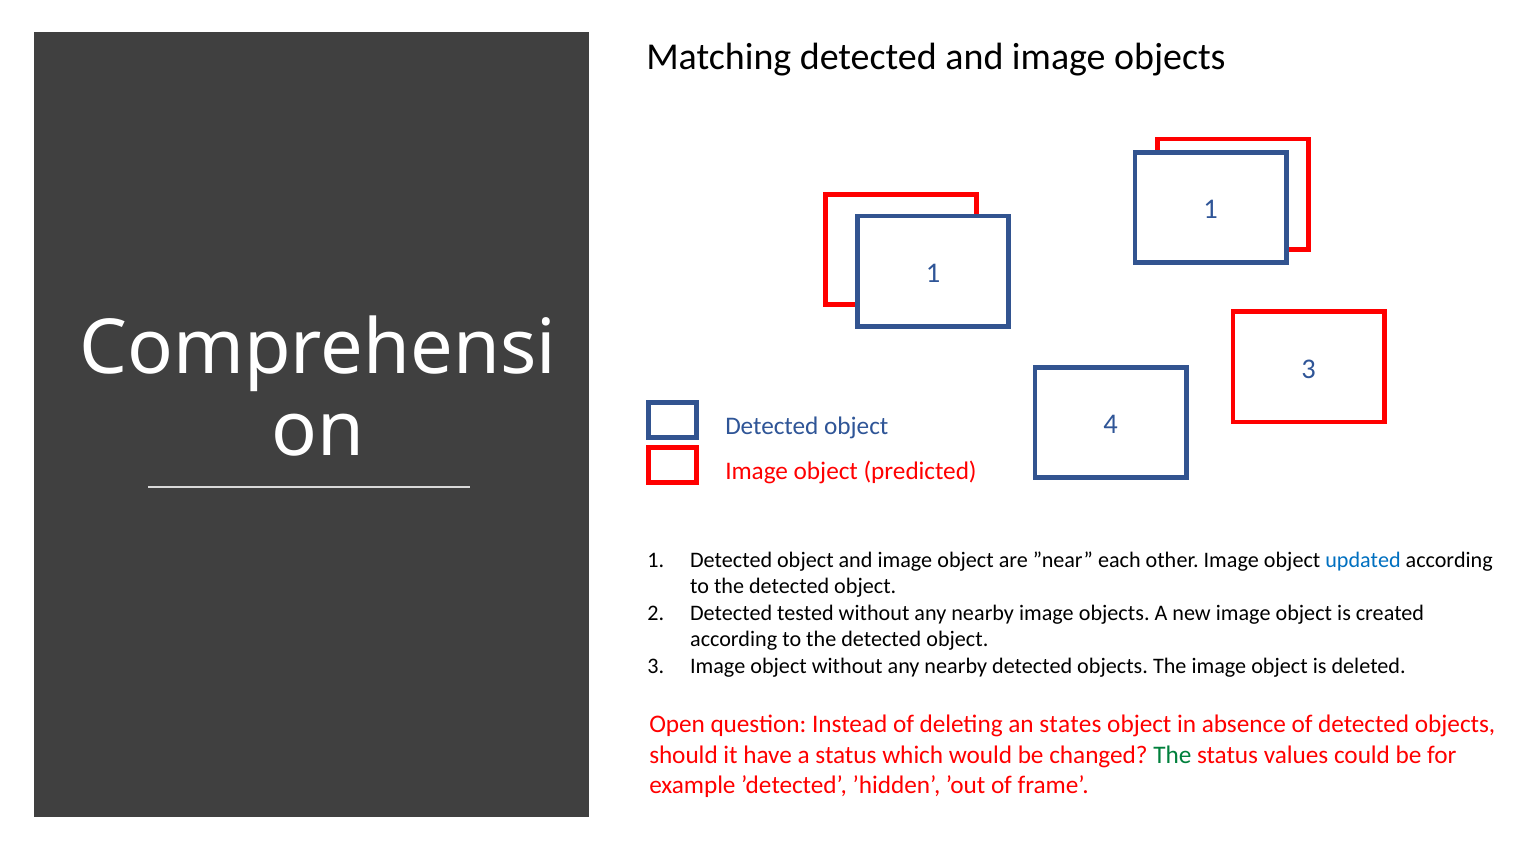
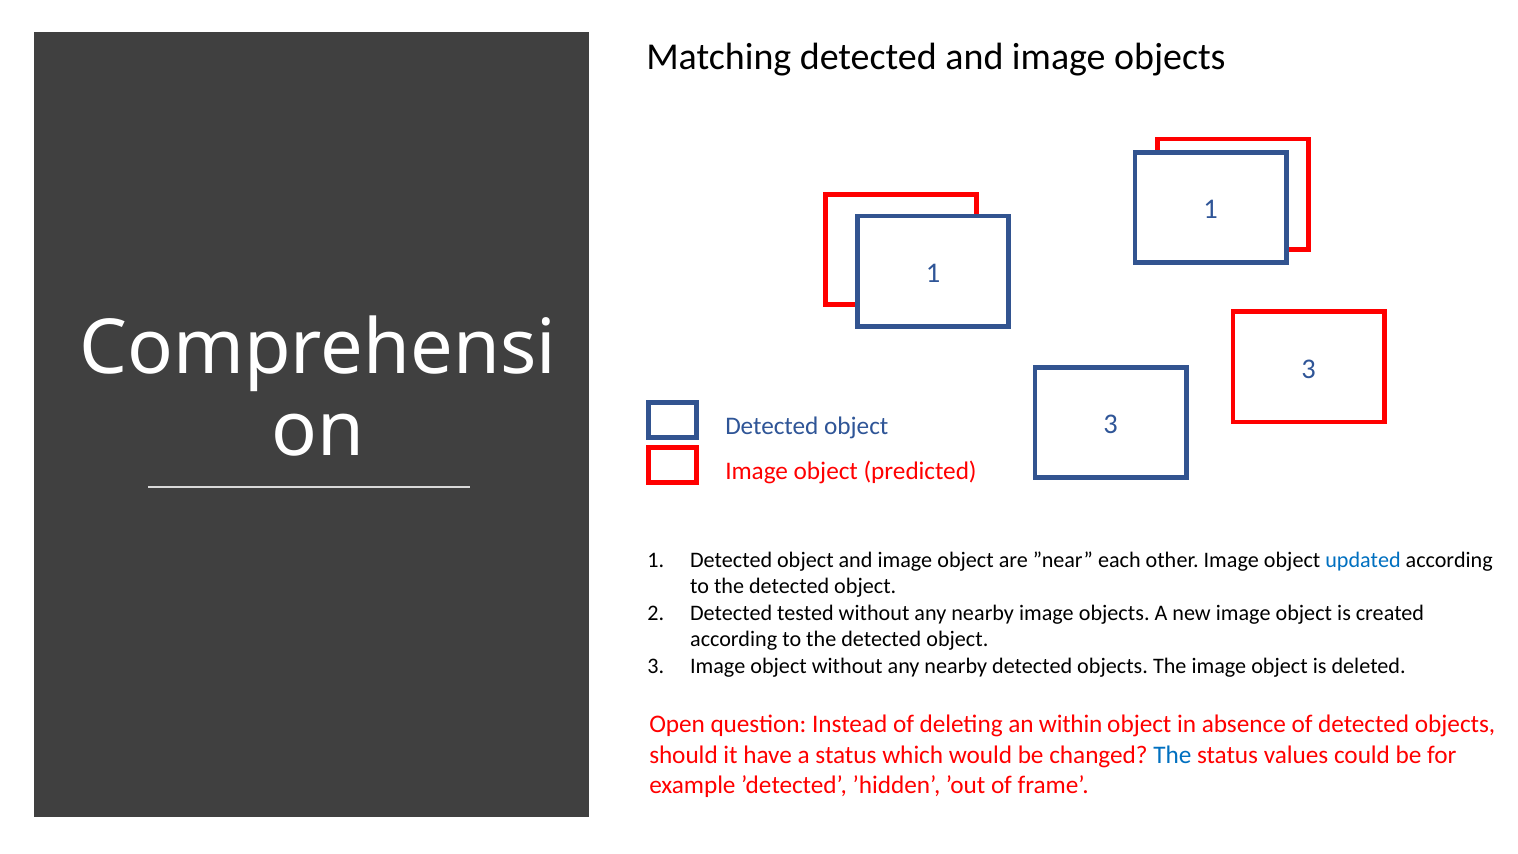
4: 4 -> 3 (1111, 424)
states: states -> within (1071, 724)
The colour: green -> blue (1172, 755)
